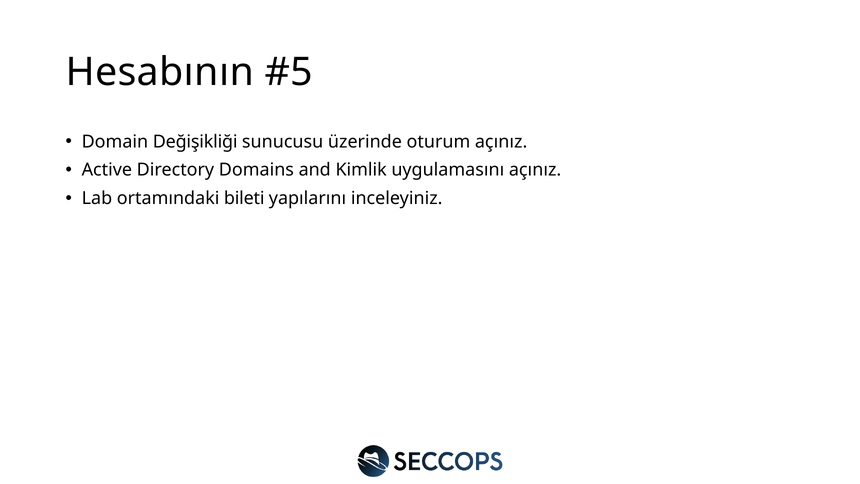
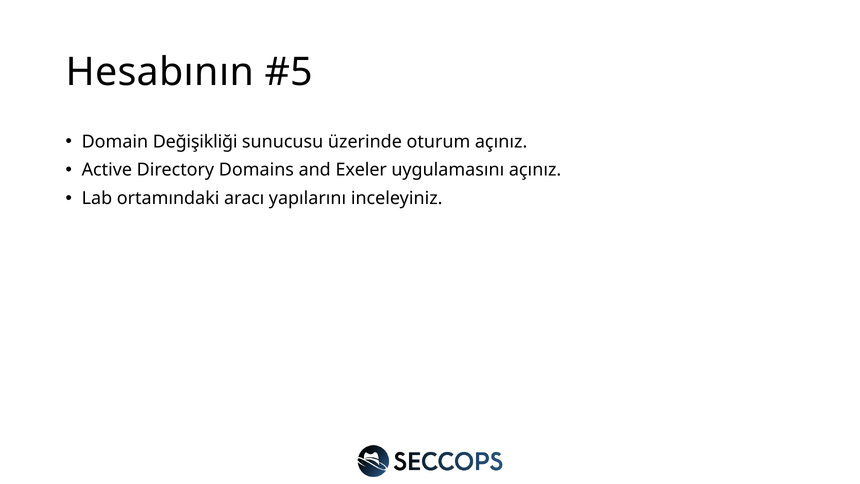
Kimlik: Kimlik -> Exeler (361, 170)
bileti: bileti -> aracı (244, 198)
